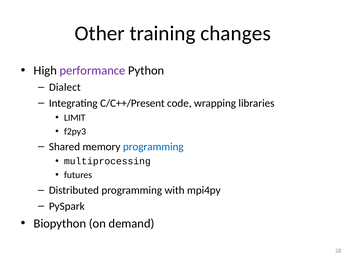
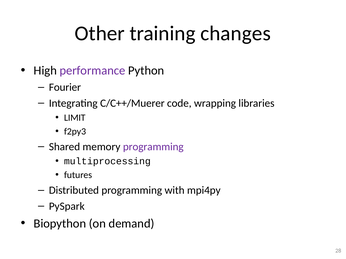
Dialect: Dialect -> Fourier (65, 87)
C/C++/Present: C/C++/Present -> C/C++/Muerer (132, 103)
programming colour: blue -> purple (153, 147)
